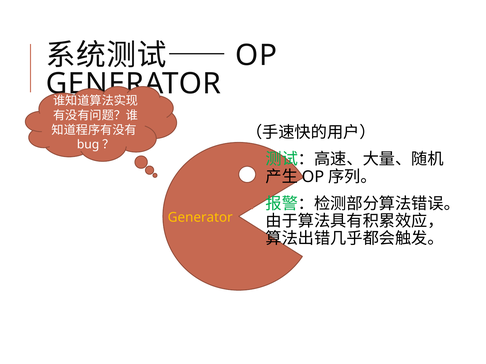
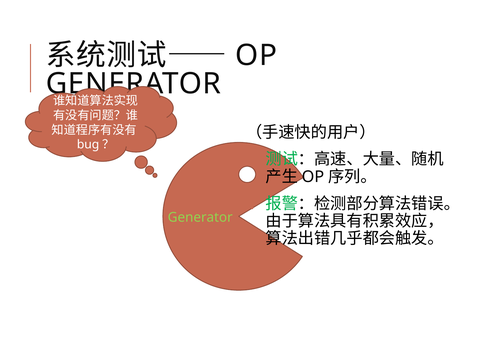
Generator colour: yellow -> light green (200, 218)
